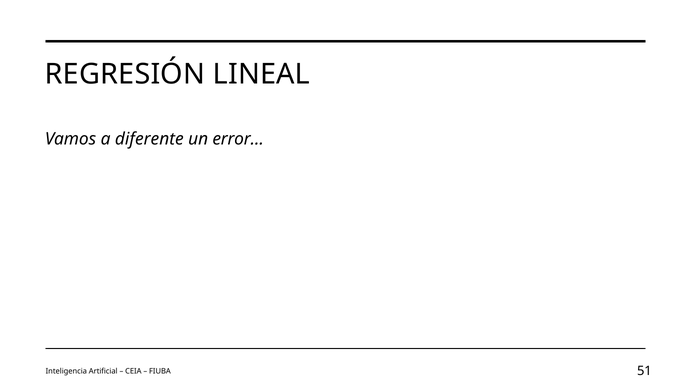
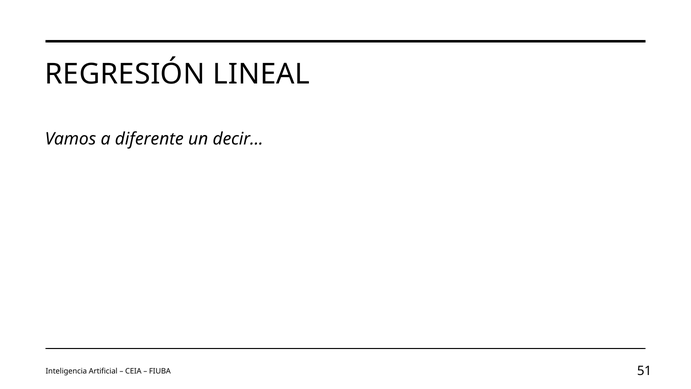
error…: error… -> decir… (238, 139)
